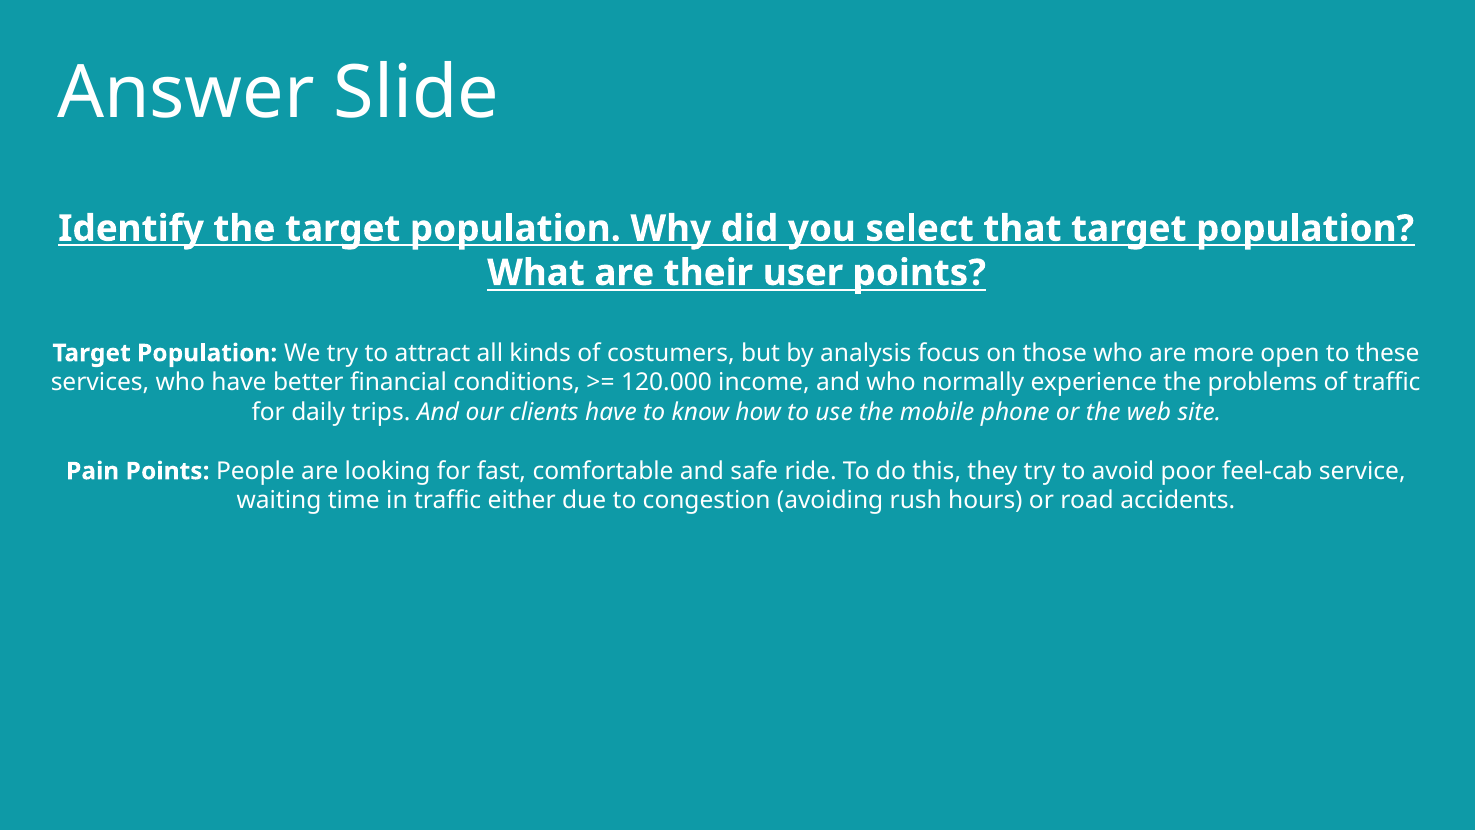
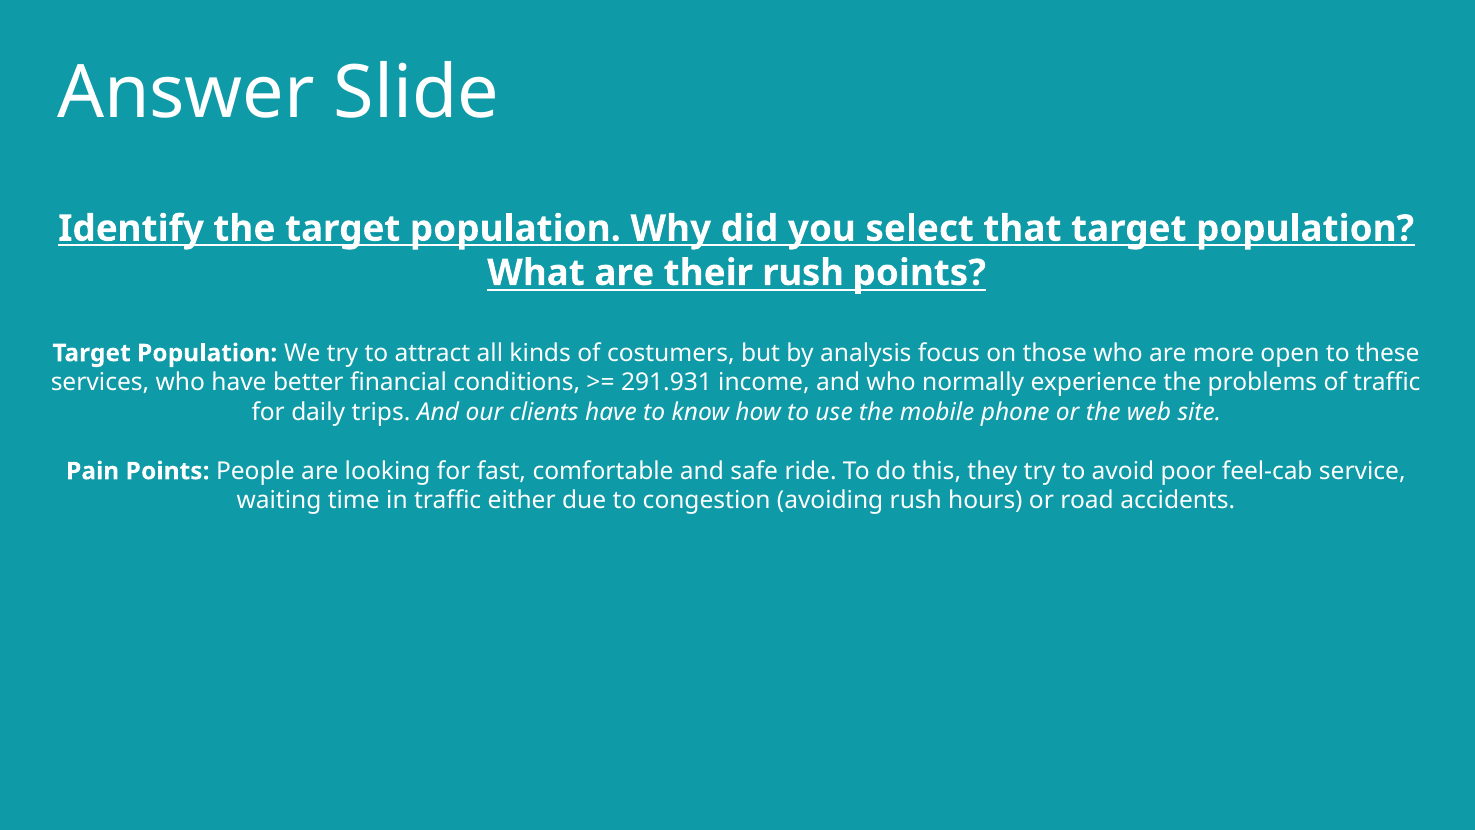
their user: user -> rush (803, 273)
120.000: 120.000 -> 291.931 (666, 383)
